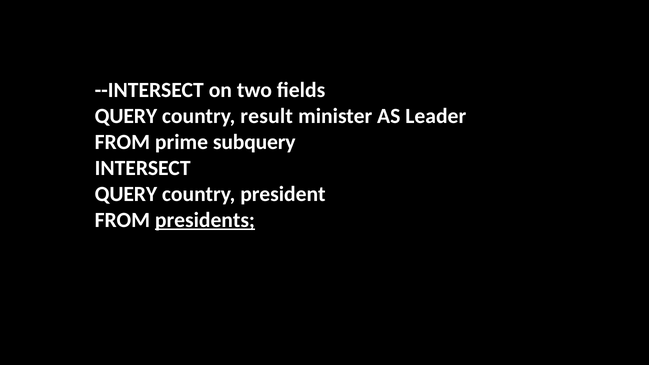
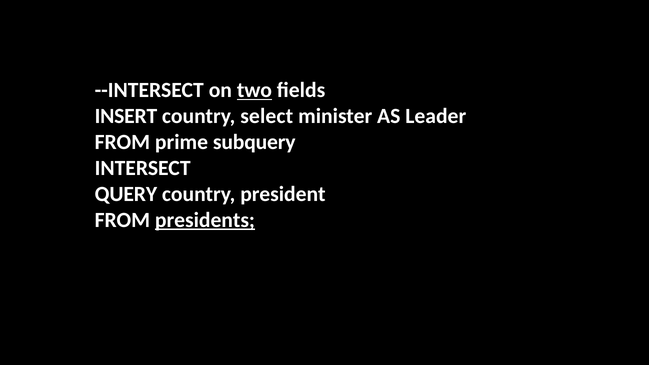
two underline: none -> present (254, 90)
QUERY: QUERY -> INSERT (126, 116)
result: result -> select (267, 116)
